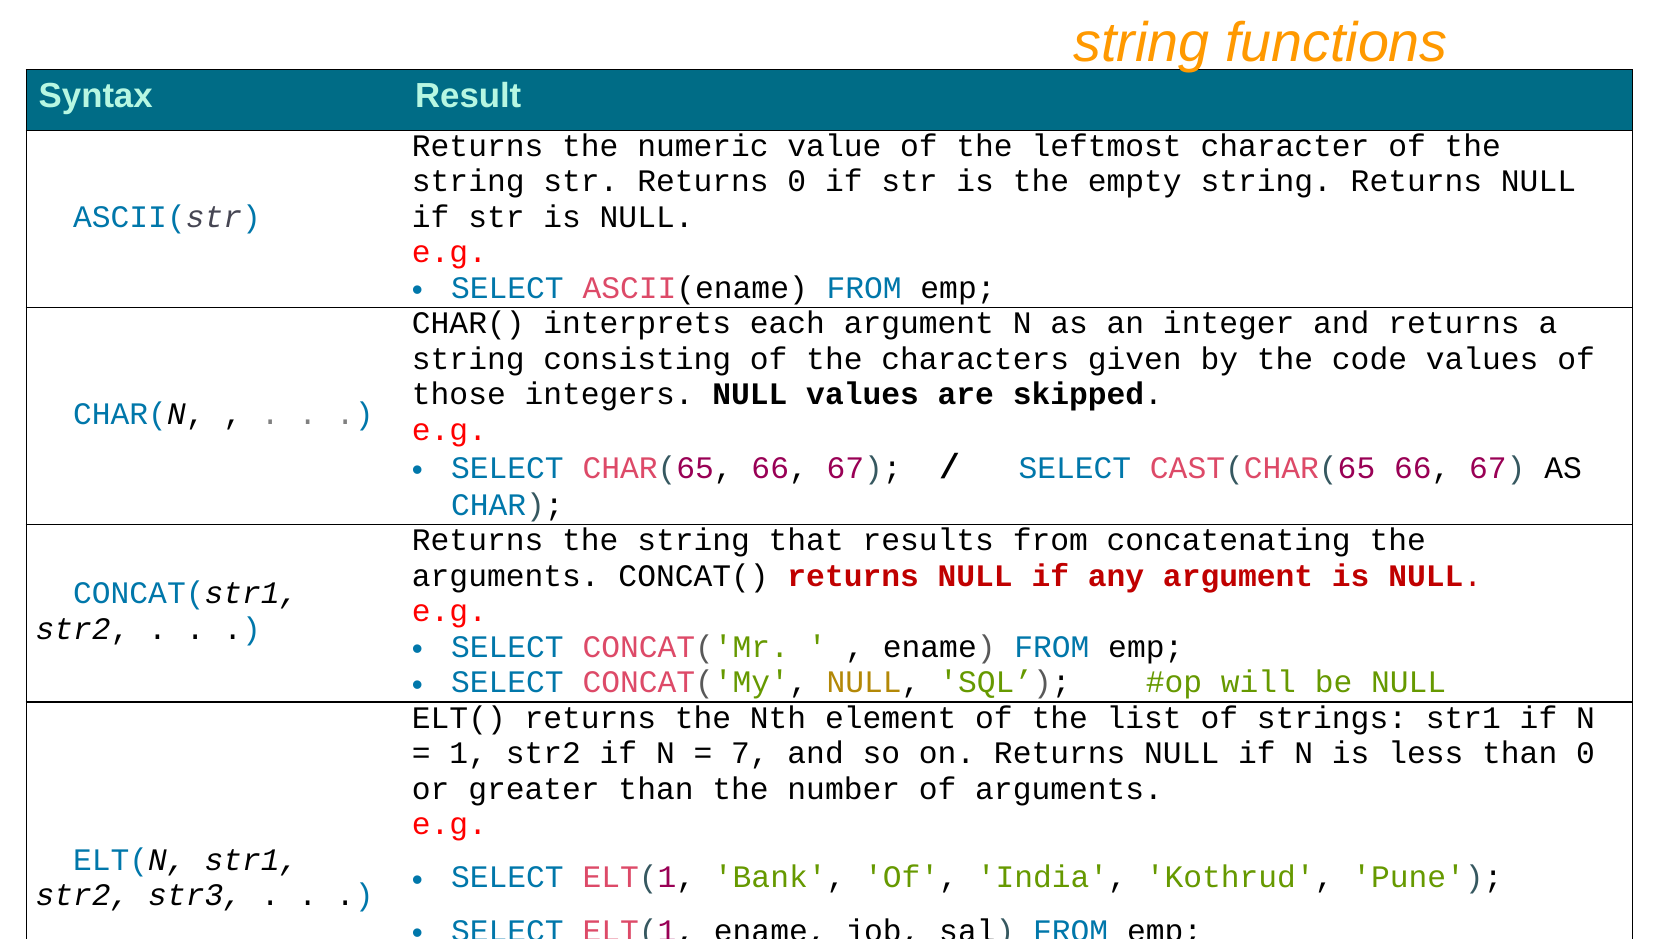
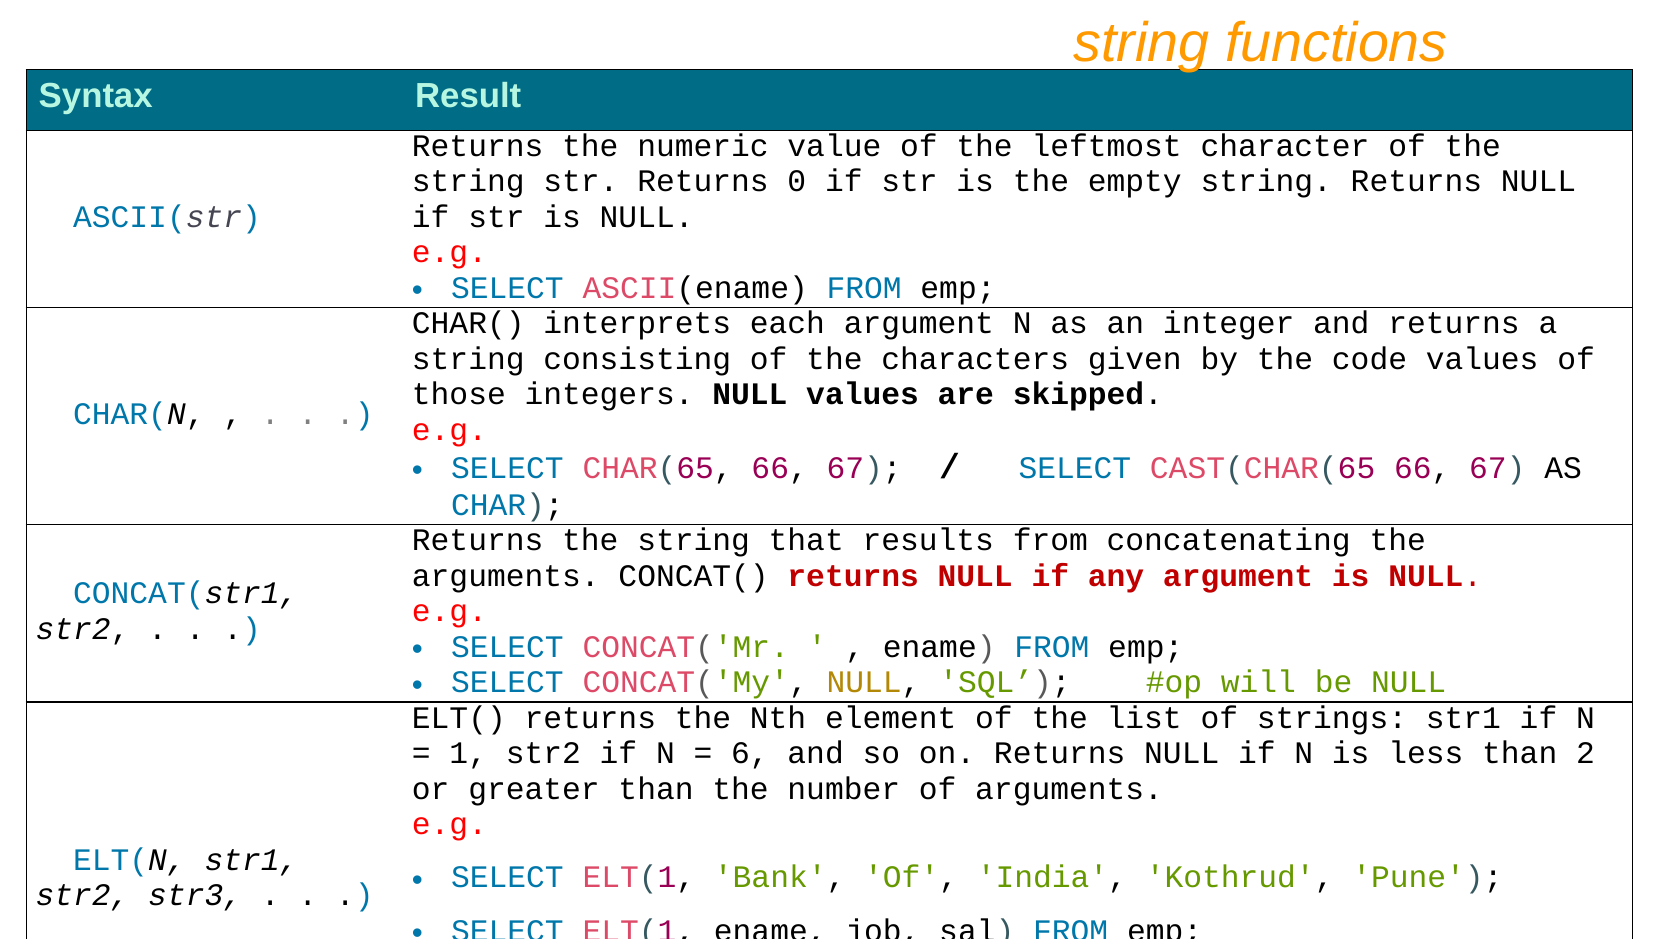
7: 7 -> 6 (750, 753)
than 0: 0 -> 2 (1585, 753)
